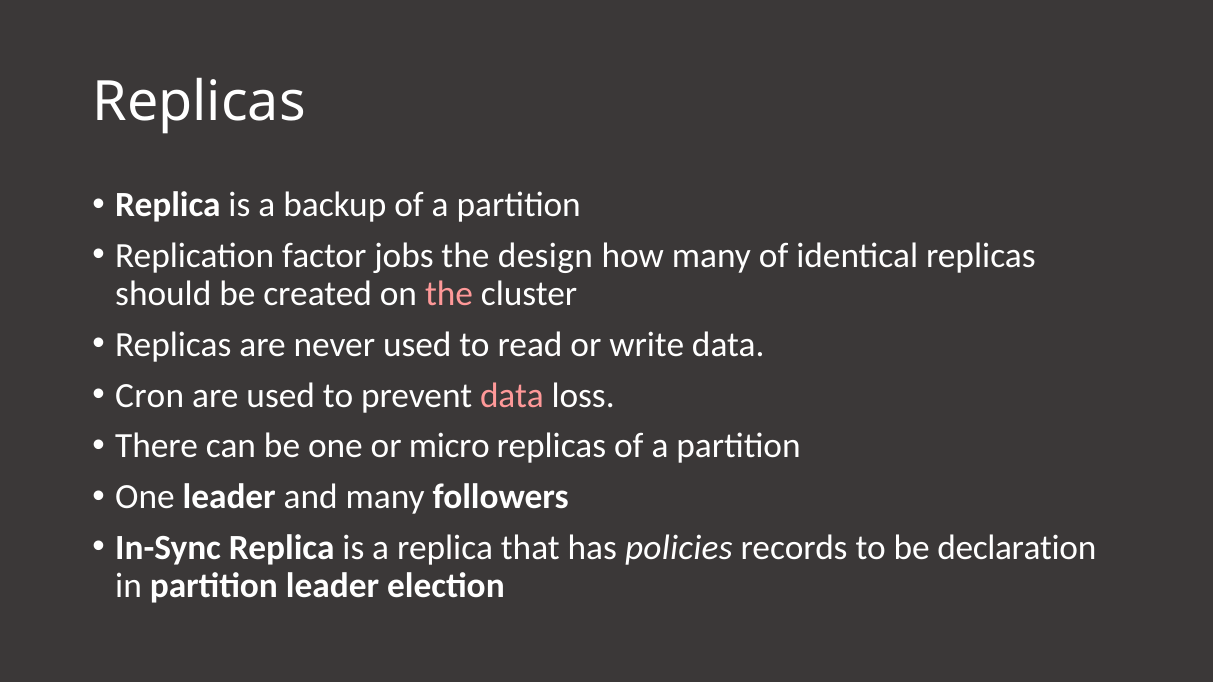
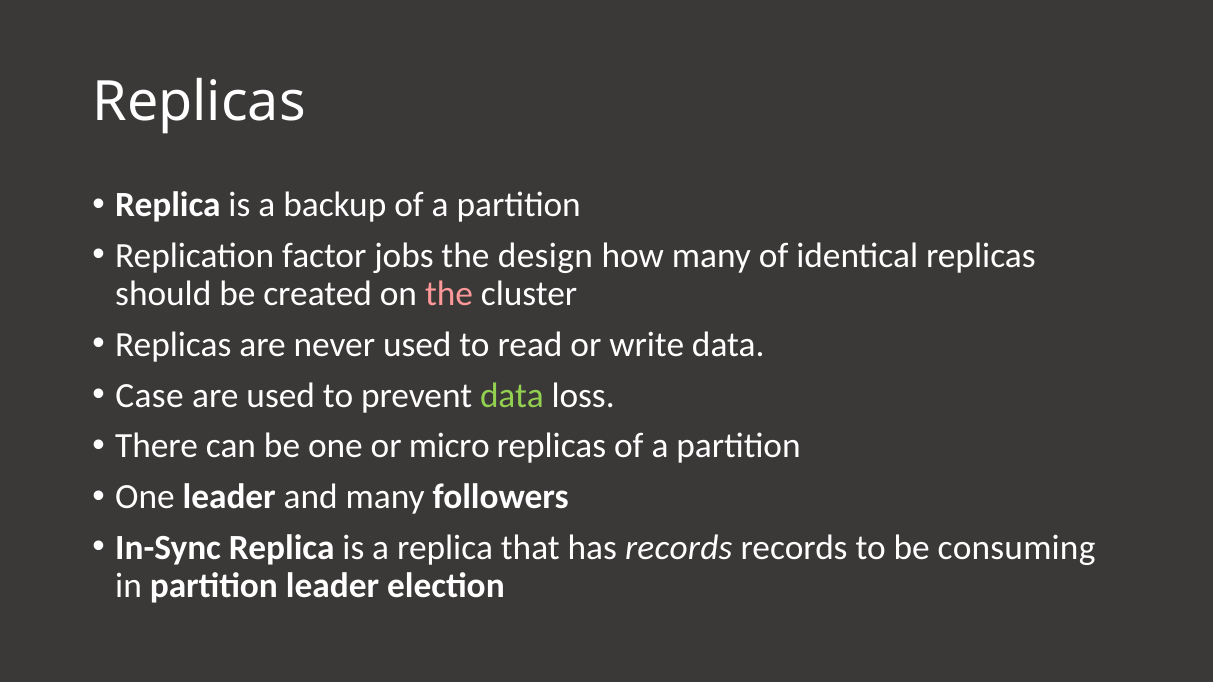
Cron: Cron -> Case (150, 396)
data colour: pink -> light green (512, 396)
has policies: policies -> records (679, 548)
declaration: declaration -> consuming (1017, 548)
